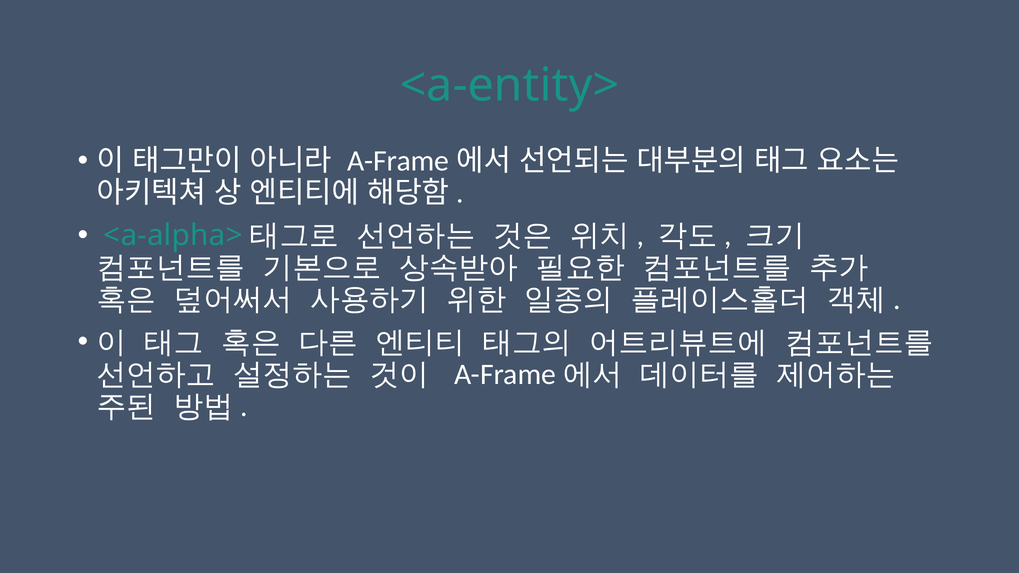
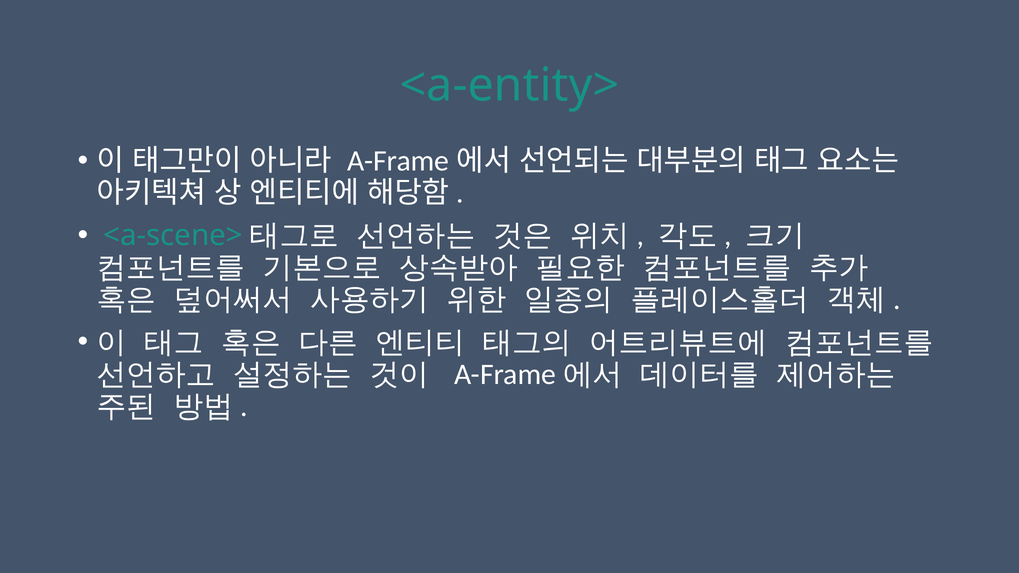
<a-alpha>: <a-alpha> -> <a-scene> (173, 236)
